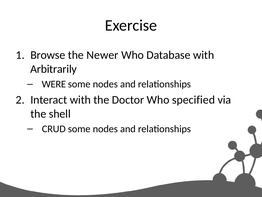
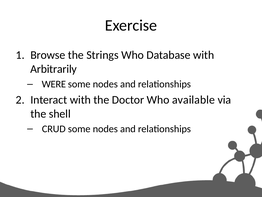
Newer: Newer -> Strings (103, 55)
specified: specified -> available (193, 100)
